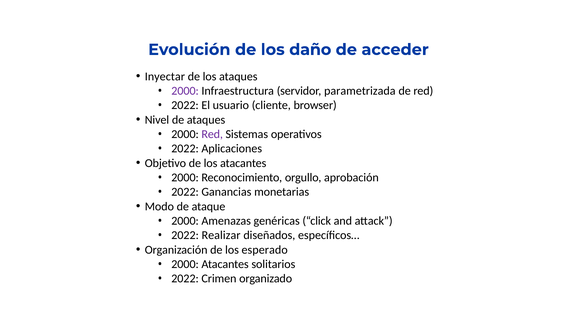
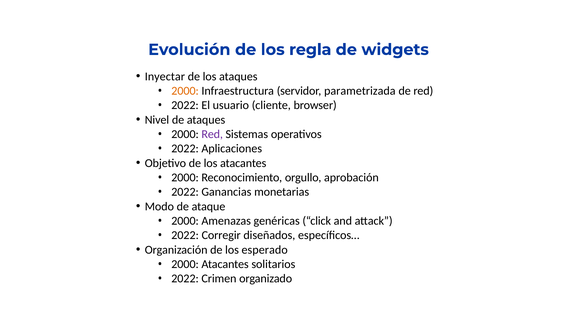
daño: daño -> regla (310, 50)
acceder: acceder -> widgets (395, 50)
2000 colour: purple -> orange (185, 91)
Realizar: Realizar -> Corregir (221, 235)
